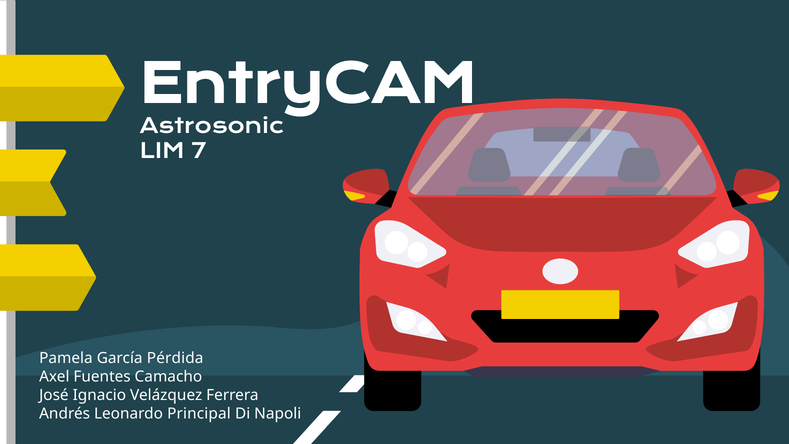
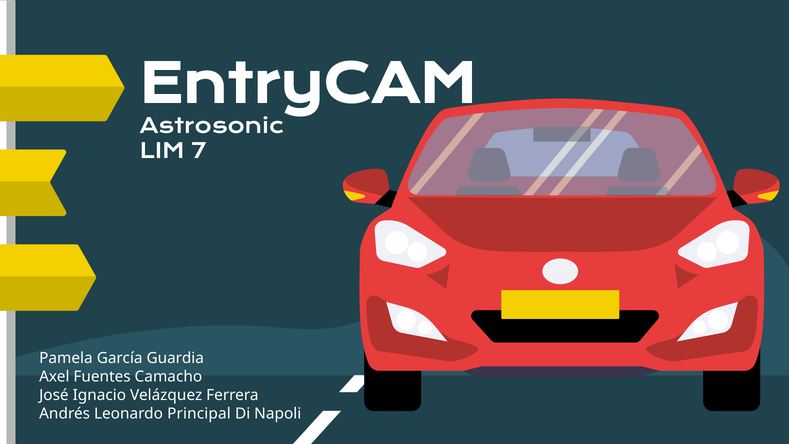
Pérdida: Pérdida -> Guardia (175, 358)
